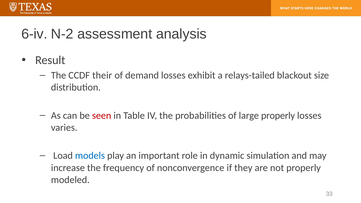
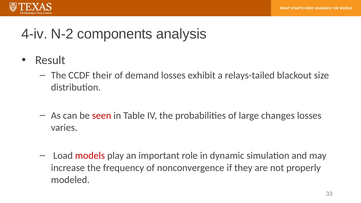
6-iv: 6-iv -> 4-iv (34, 34)
assessment: assessment -> components (115, 34)
large properly: properly -> changes (278, 116)
models colour: blue -> red (90, 156)
